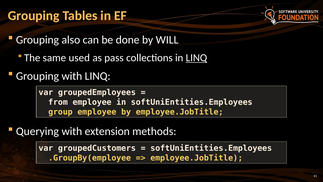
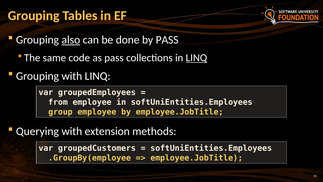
also underline: none -> present (71, 40)
by WILL: WILL -> PASS (167, 40)
used: used -> code (79, 58)
